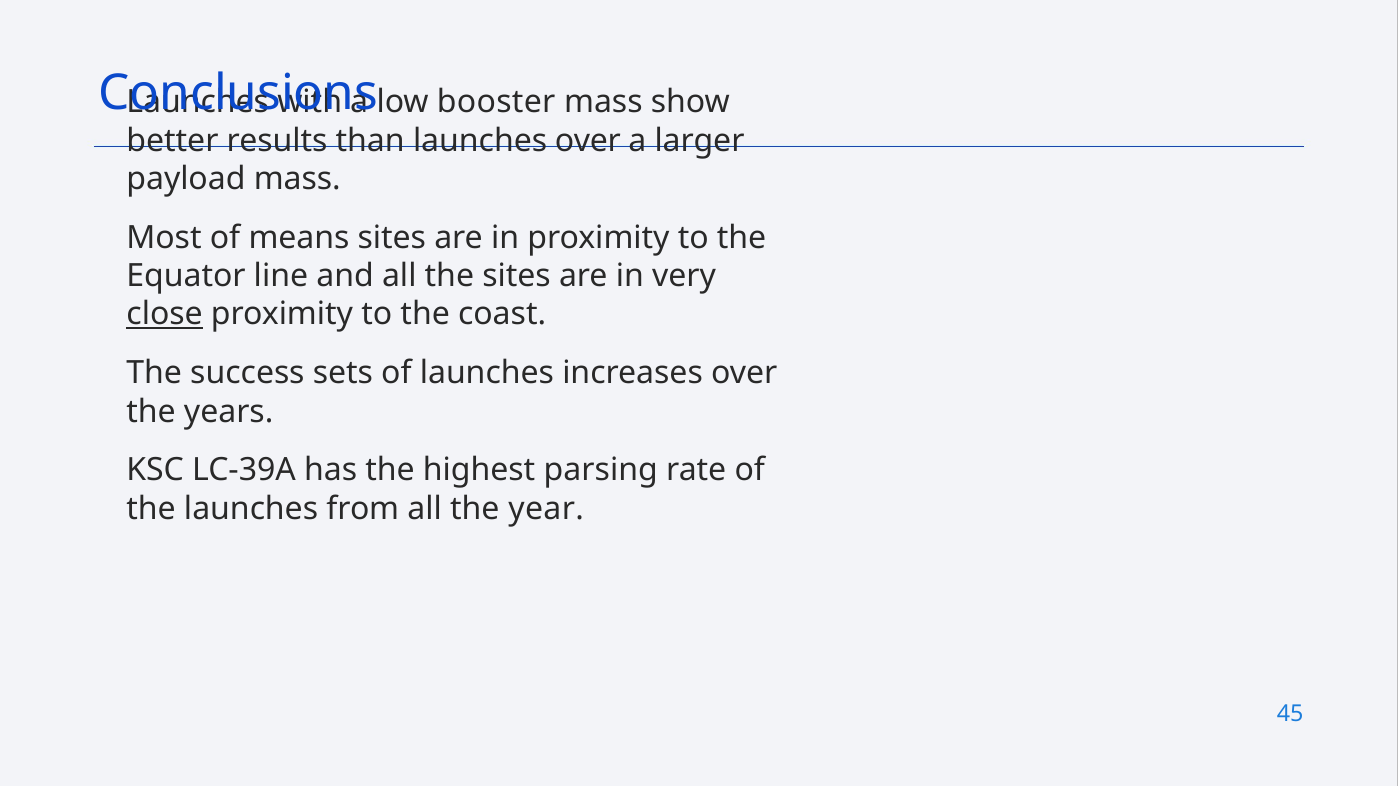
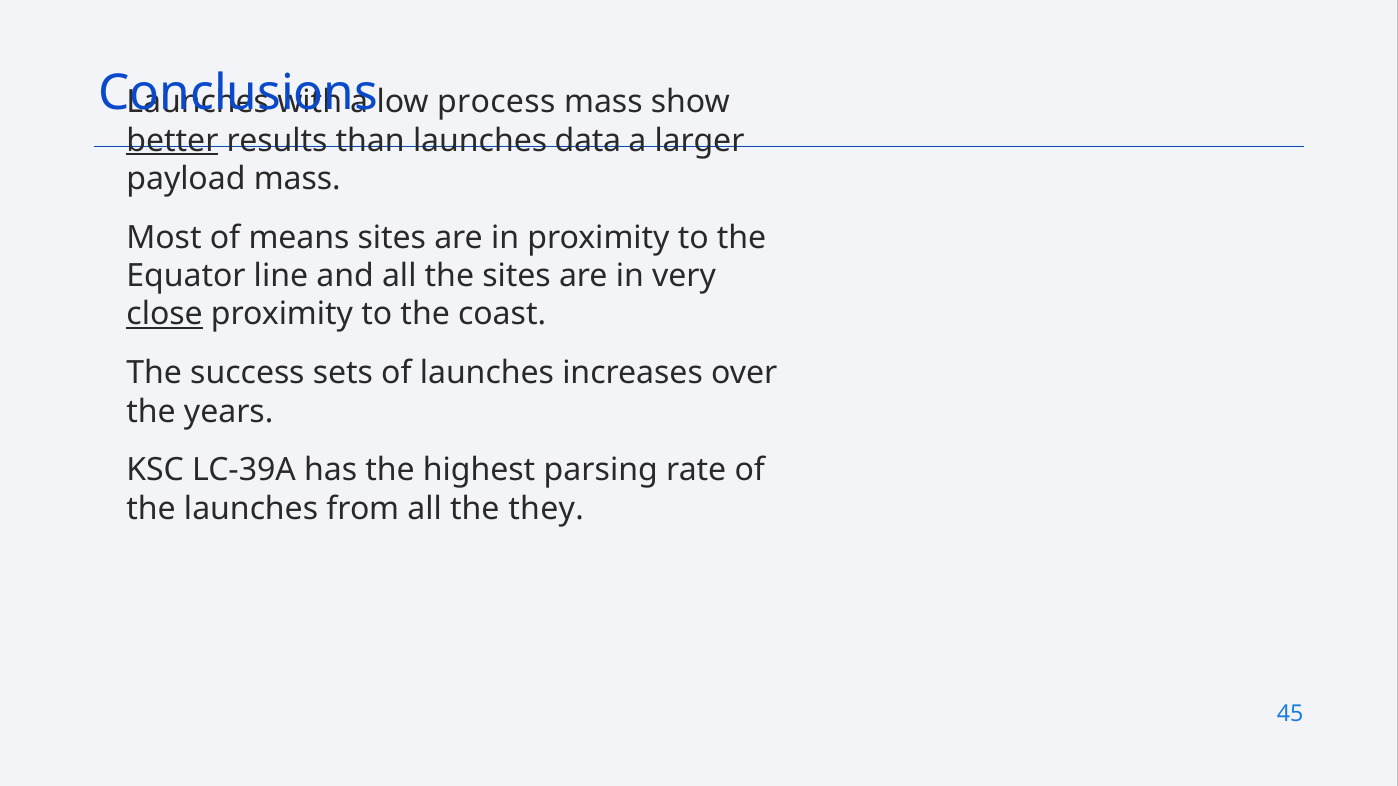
booster: booster -> process (496, 102)
better underline: none -> present (172, 141)
launches over: over -> data (588, 141)
year: year -> they (546, 509)
